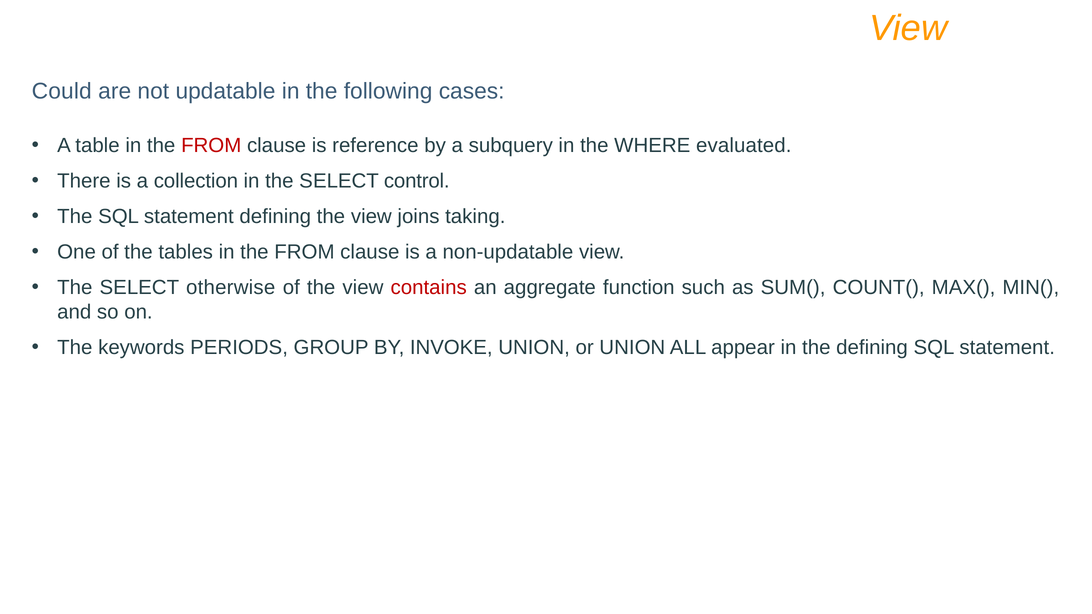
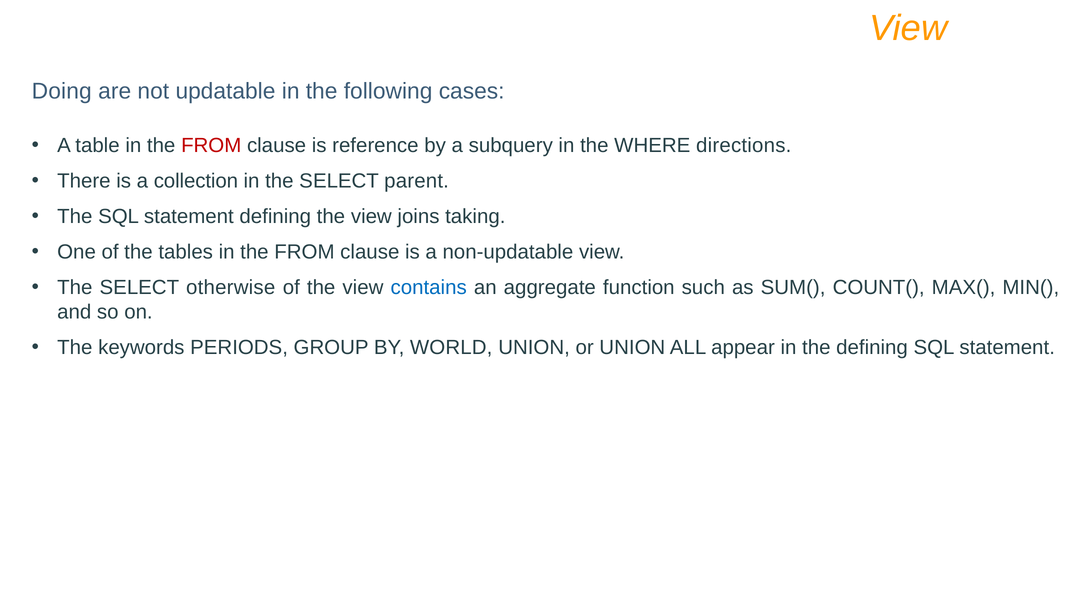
Could: Could -> Doing (62, 92)
evaluated: evaluated -> directions (744, 146)
control: control -> parent (417, 181)
contains colour: red -> blue (429, 288)
INVOKE: INVOKE -> WORLD (451, 348)
